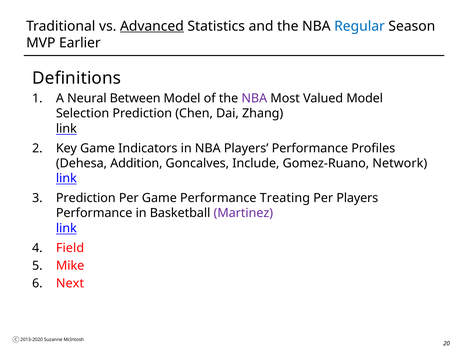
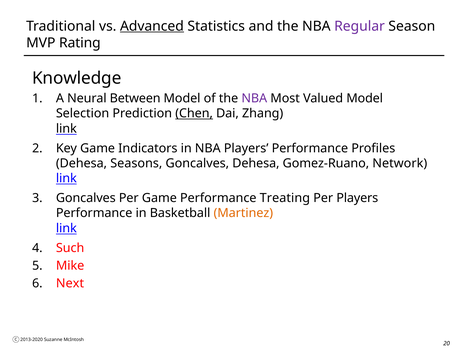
Regular colour: blue -> purple (360, 26)
Earlier: Earlier -> Rating (80, 43)
Definitions: Definitions -> Knowledge (77, 78)
Chen underline: none -> present (194, 113)
Addition: Addition -> Seasons (136, 163)
Goncalves Include: Include -> Dehesa (256, 163)
Prediction: Prediction -> Goncalves (86, 198)
Martinez colour: purple -> orange (243, 213)
Field: Field -> Such (70, 248)
